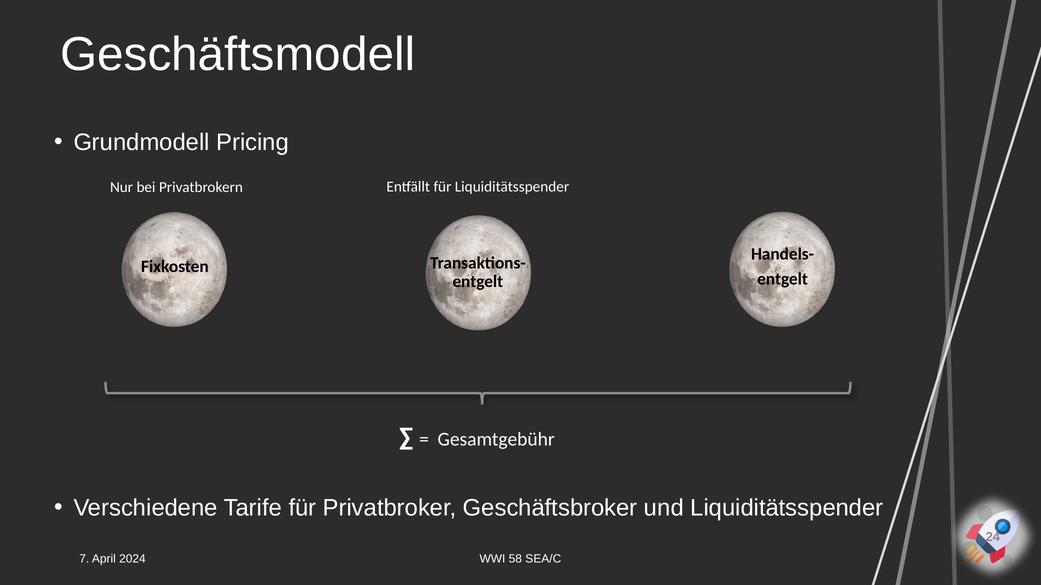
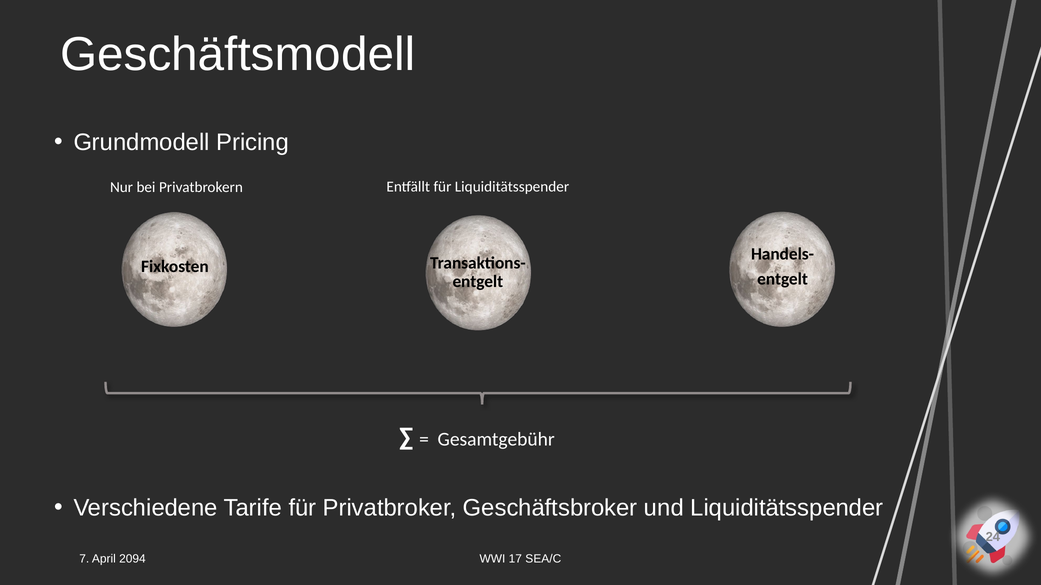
2024: 2024 -> 2094 (132, 559)
58: 58 -> 17 (515, 559)
